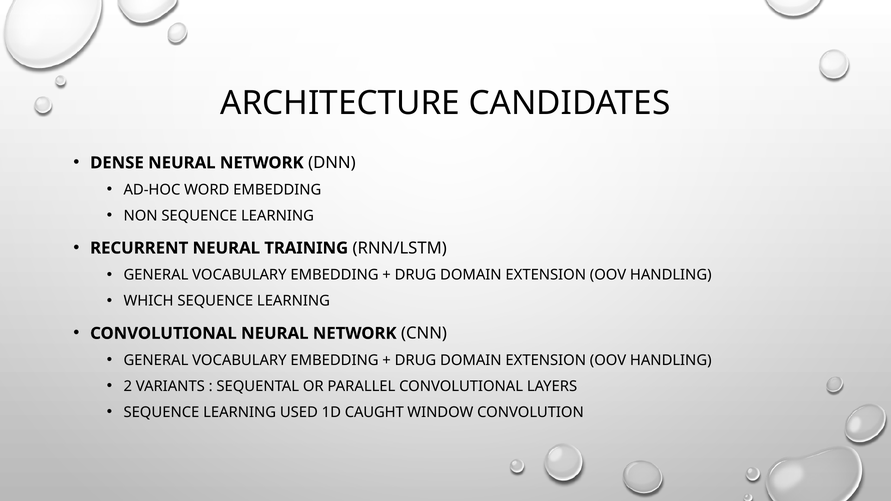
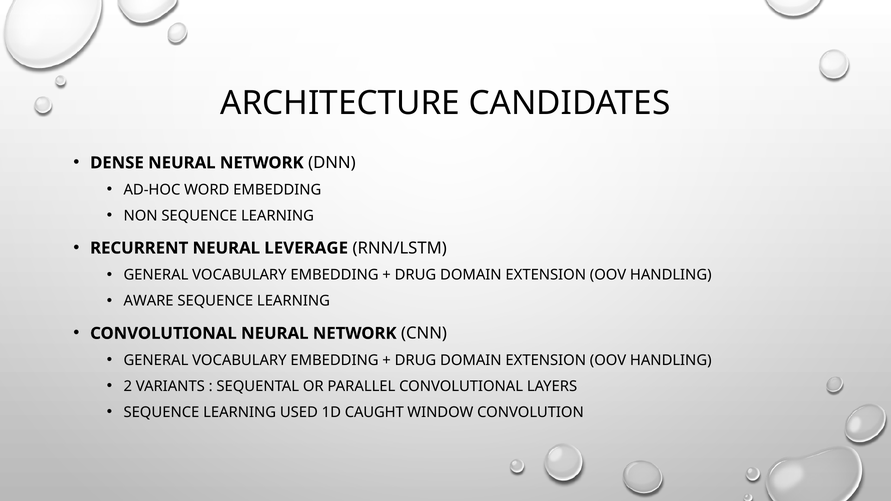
TRAINING: TRAINING -> LEVERAGE (306, 248)
WHICH: WHICH -> AWARE (149, 301)
